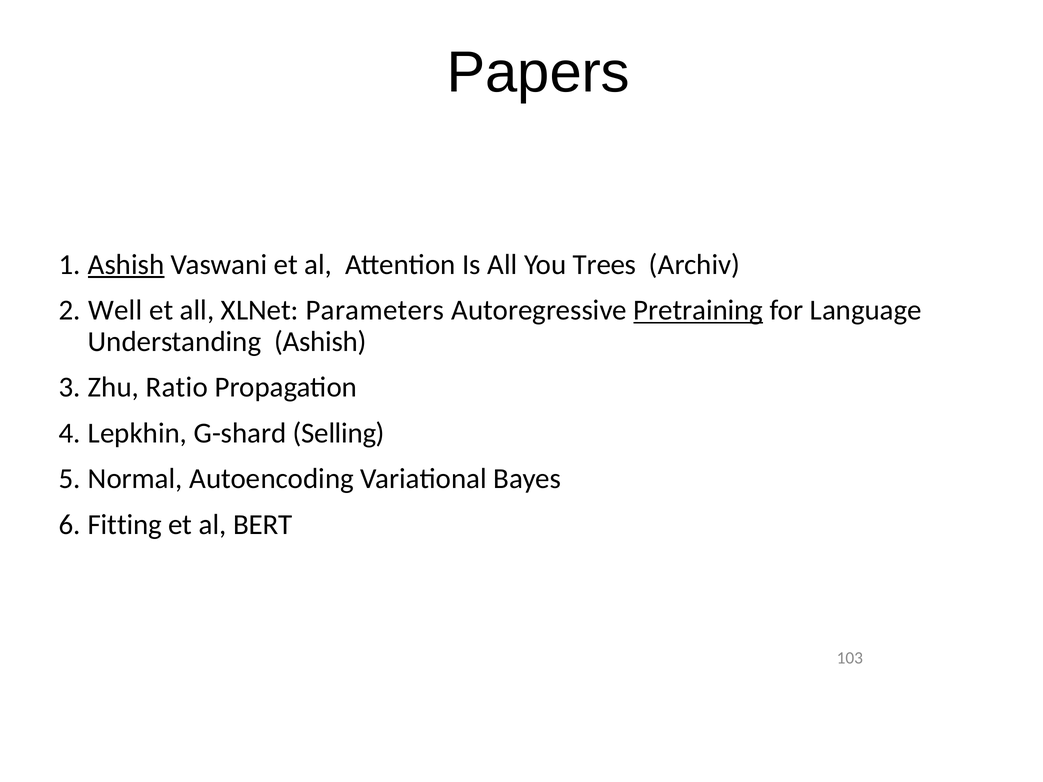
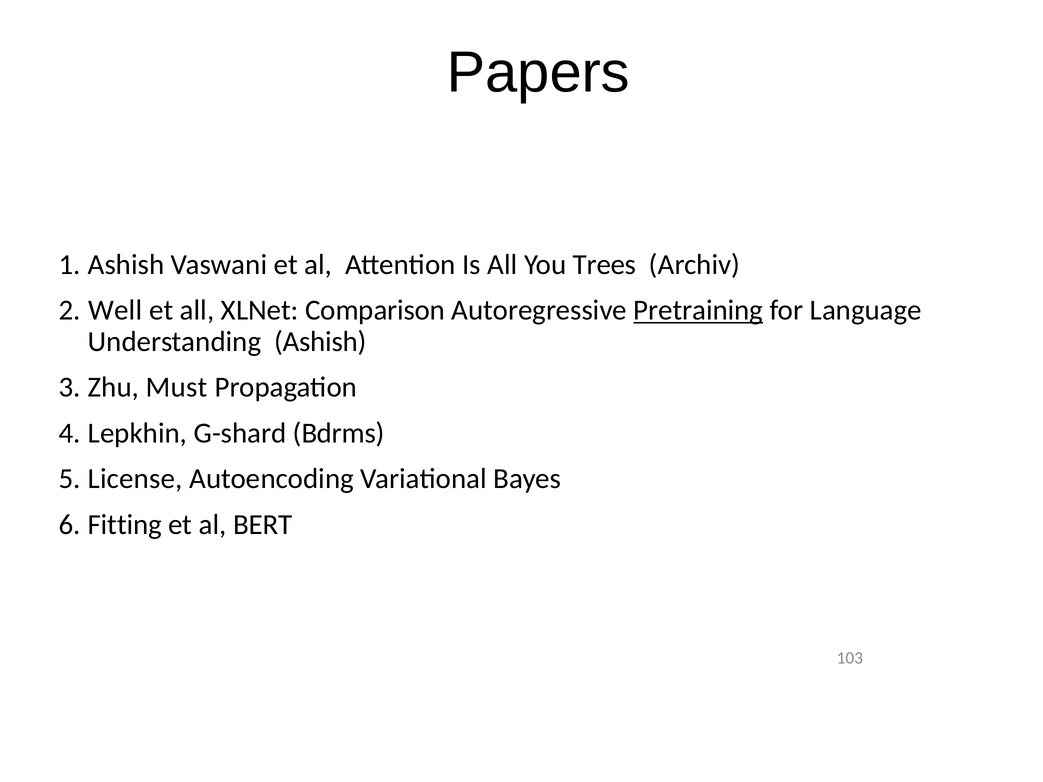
Ashish underline: present -> none (126, 265)
Parameters: Parameters -> Comparison (375, 310)
Ratio: Ratio -> Must (177, 387)
Selling: Selling -> Bdrms (339, 433)
Normal: Normal -> License (135, 479)
